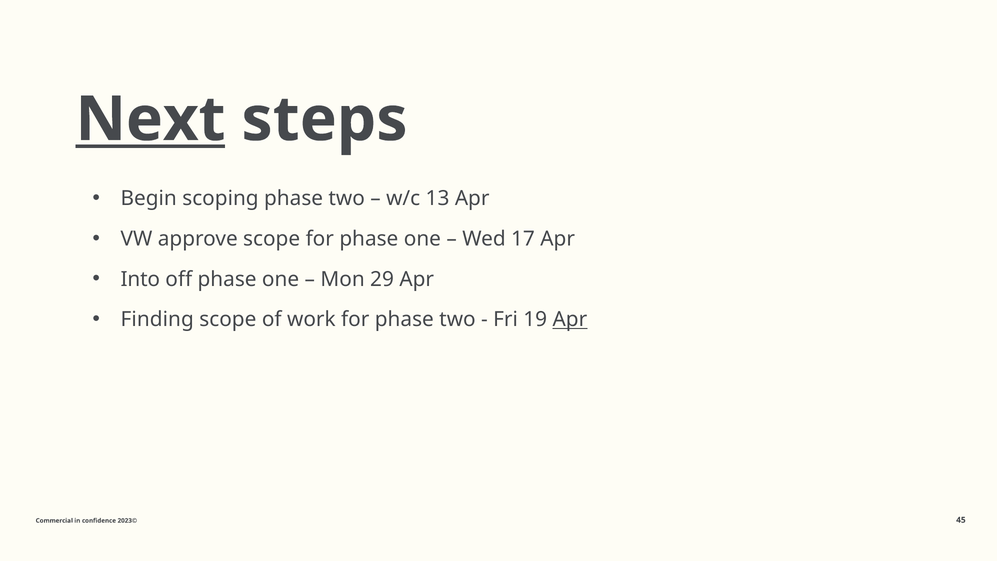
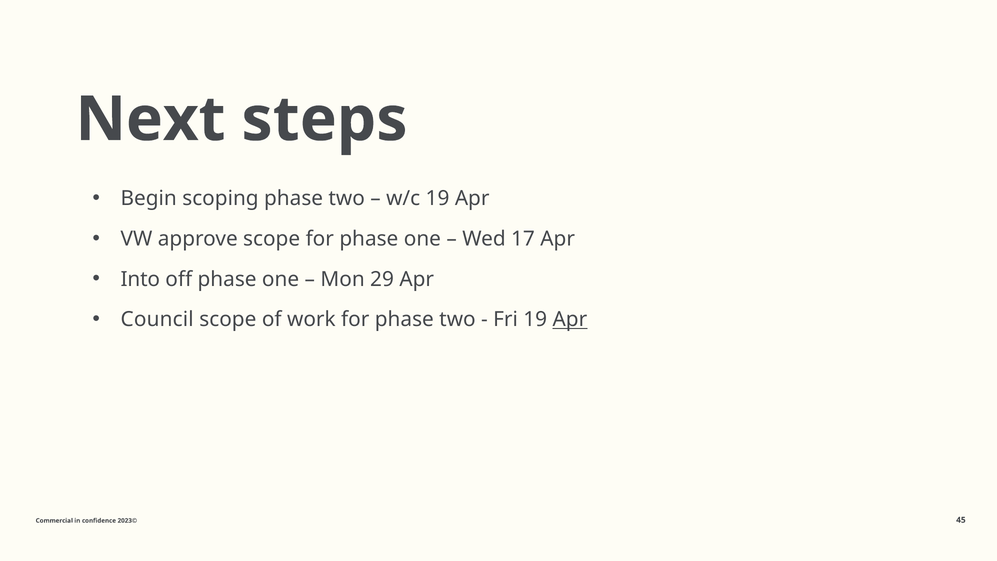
Next underline: present -> none (151, 120)
w/c 13: 13 -> 19 (438, 198)
Finding: Finding -> Council (157, 319)
